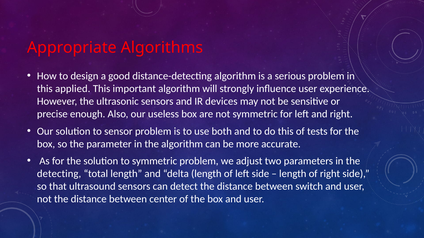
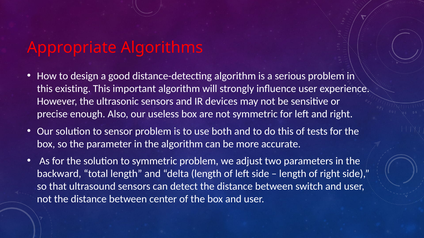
applied: applied -> existing (73, 89)
detecting: detecting -> backward (59, 174)
